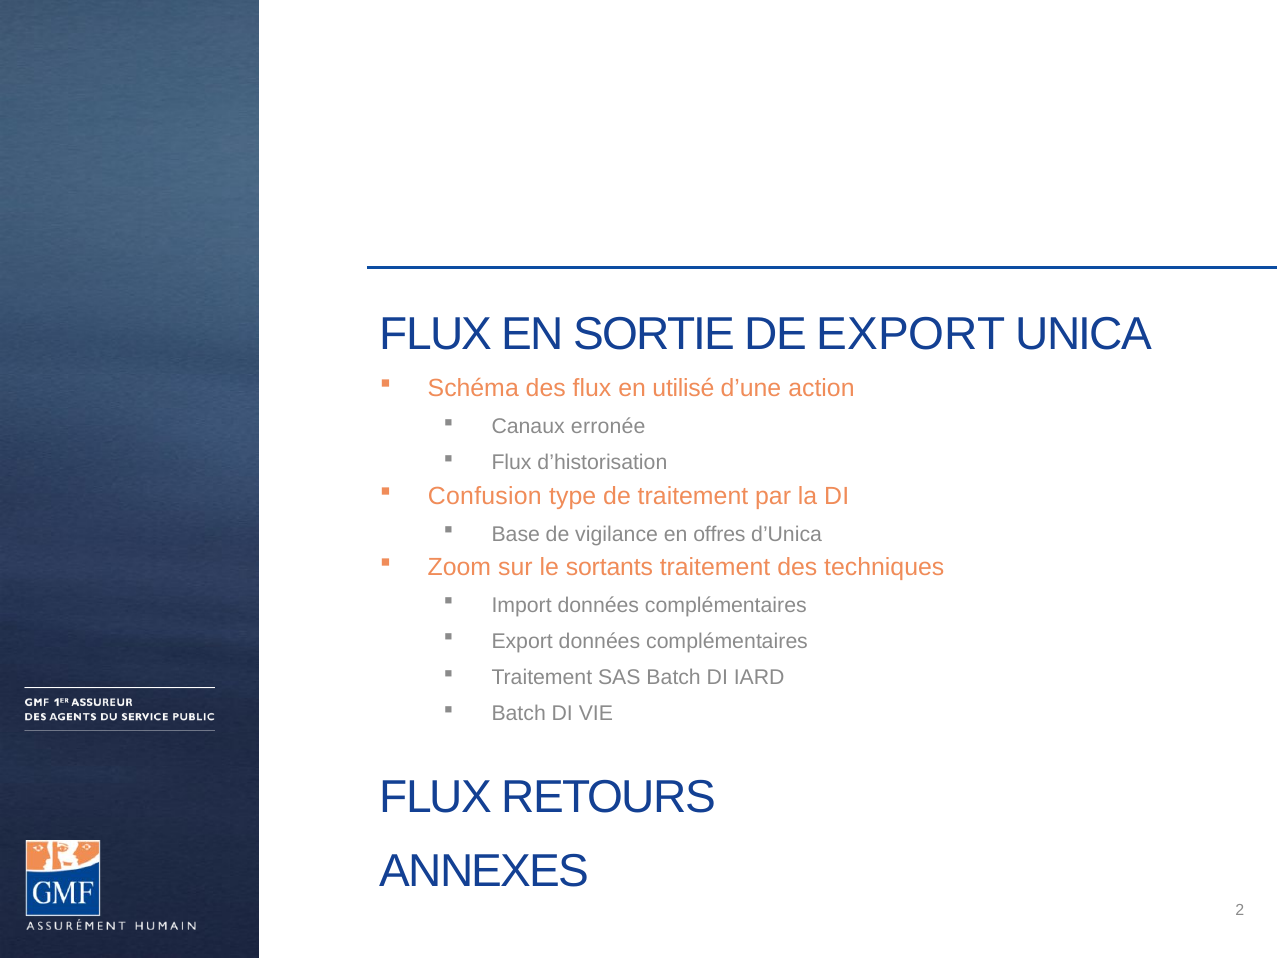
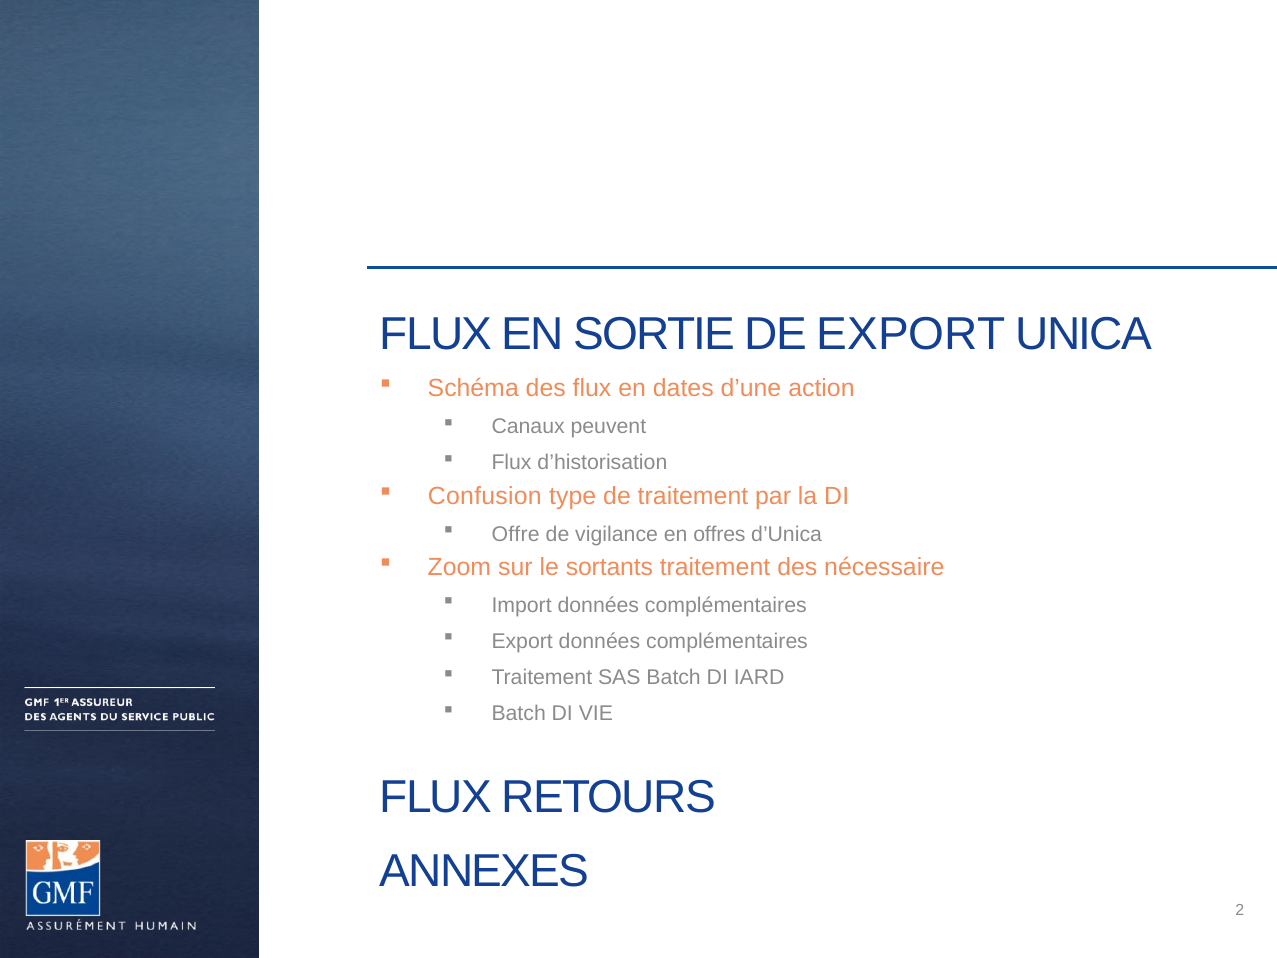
utilisé: utilisé -> dates (683, 389)
erronée: erronée -> peuvent (608, 427)
Base: Base -> Offre (516, 534)
techniques: techniques -> nécessaire (884, 567)
